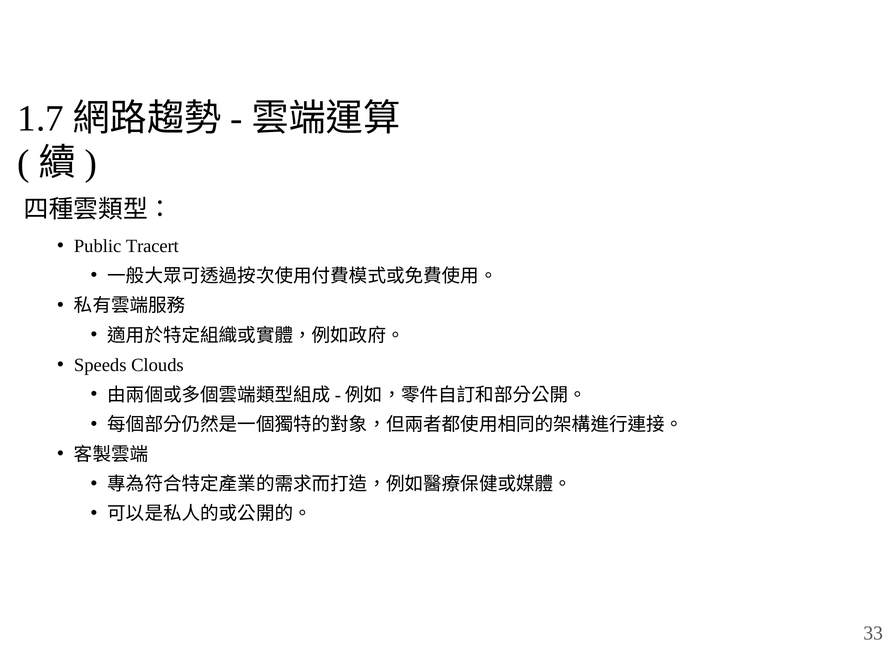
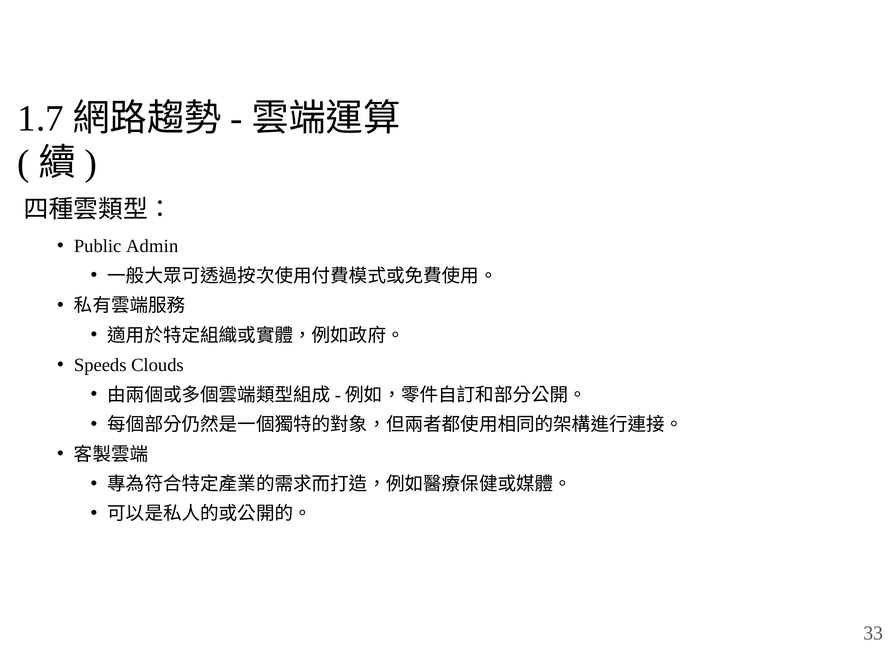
Tracert: Tracert -> Admin (152, 246)
